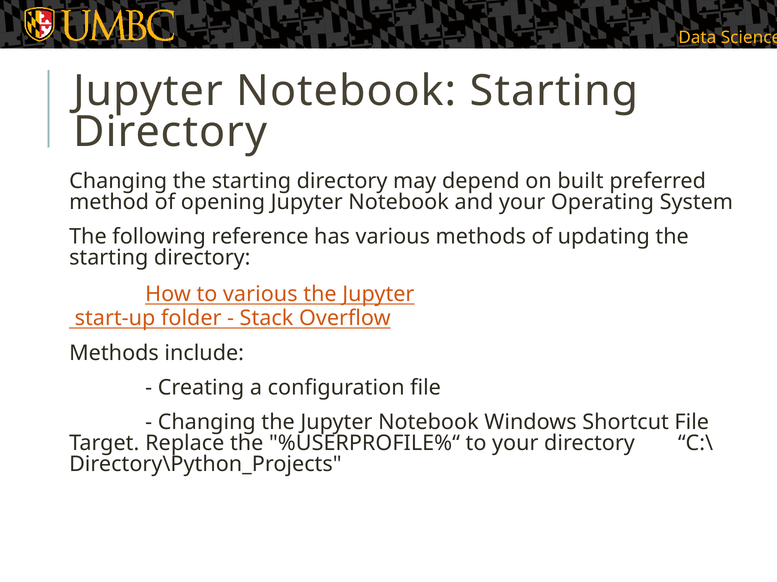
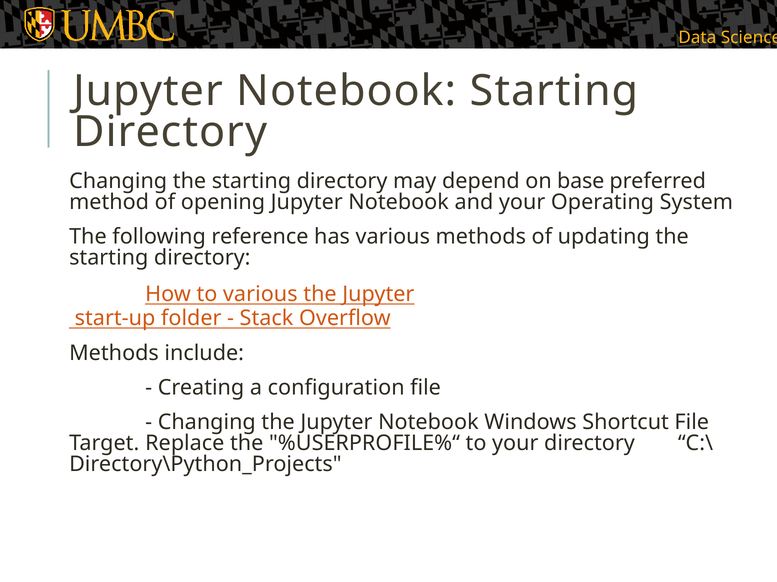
built: built -> base (581, 181)
